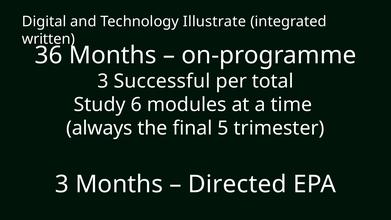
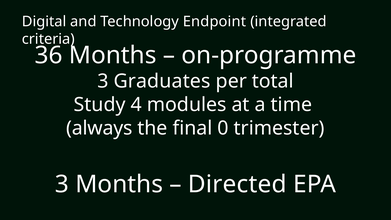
Illustrate: Illustrate -> Endpoint (215, 21)
written: written -> criteria (48, 39)
Successful: Successful -> Graduates (162, 81)
6: 6 -> 4 (136, 105)
5: 5 -> 0 (223, 128)
